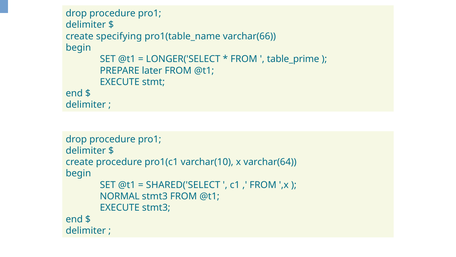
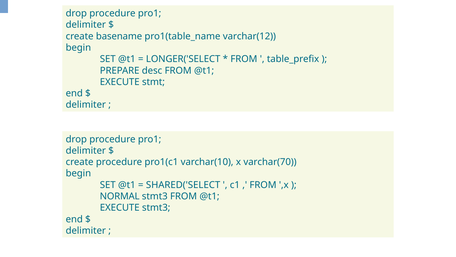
specifying: specifying -> basename (119, 36)
varchar(66: varchar(66 -> varchar(12 (249, 36)
table_prime: table_prime -> table_prefix (293, 59)
later: later -> desc (152, 70)
varchar(64: varchar(64 -> varchar(70 (270, 162)
